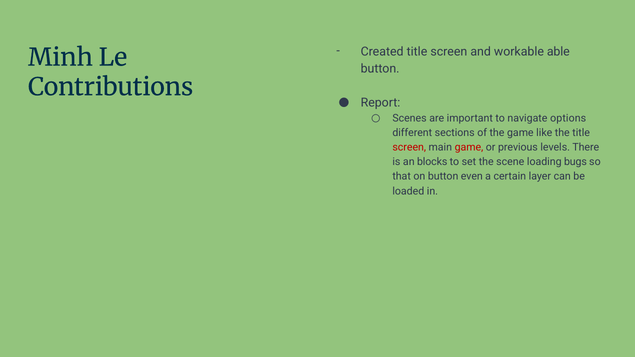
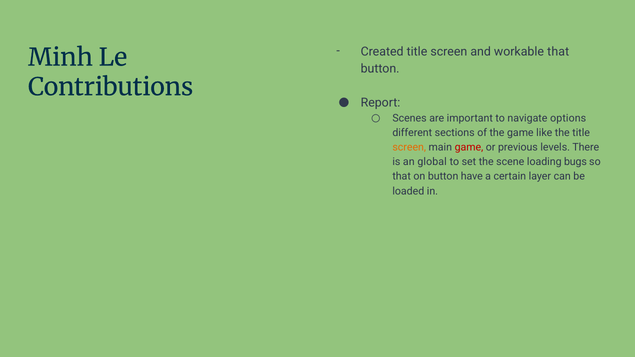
workable able: able -> that (558, 52)
screen colour: red -> orange (409, 147)
blocks: blocks -> global (432, 162)
even: even -> have (472, 177)
